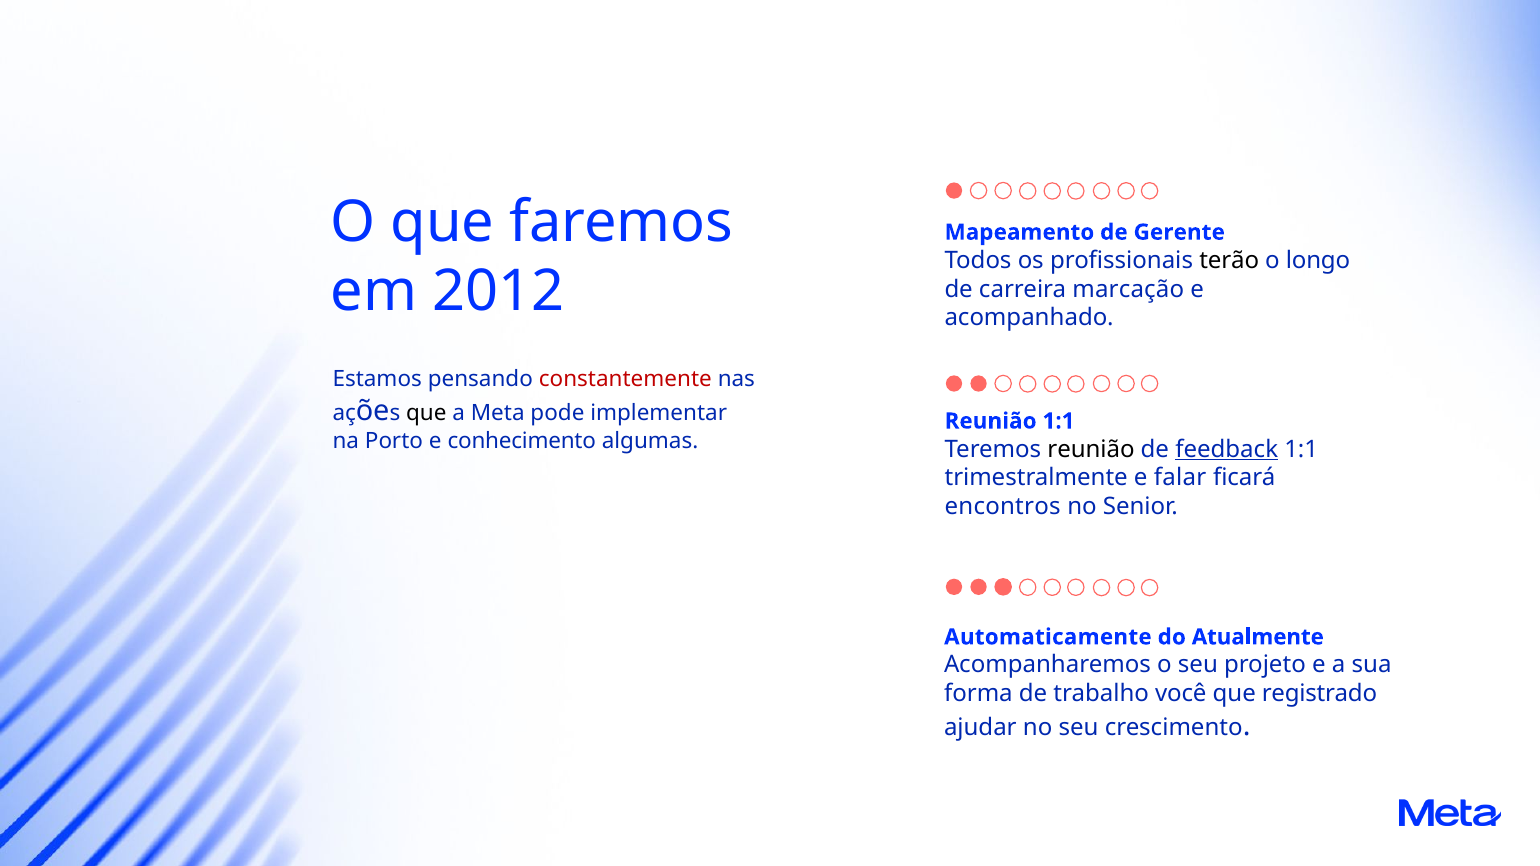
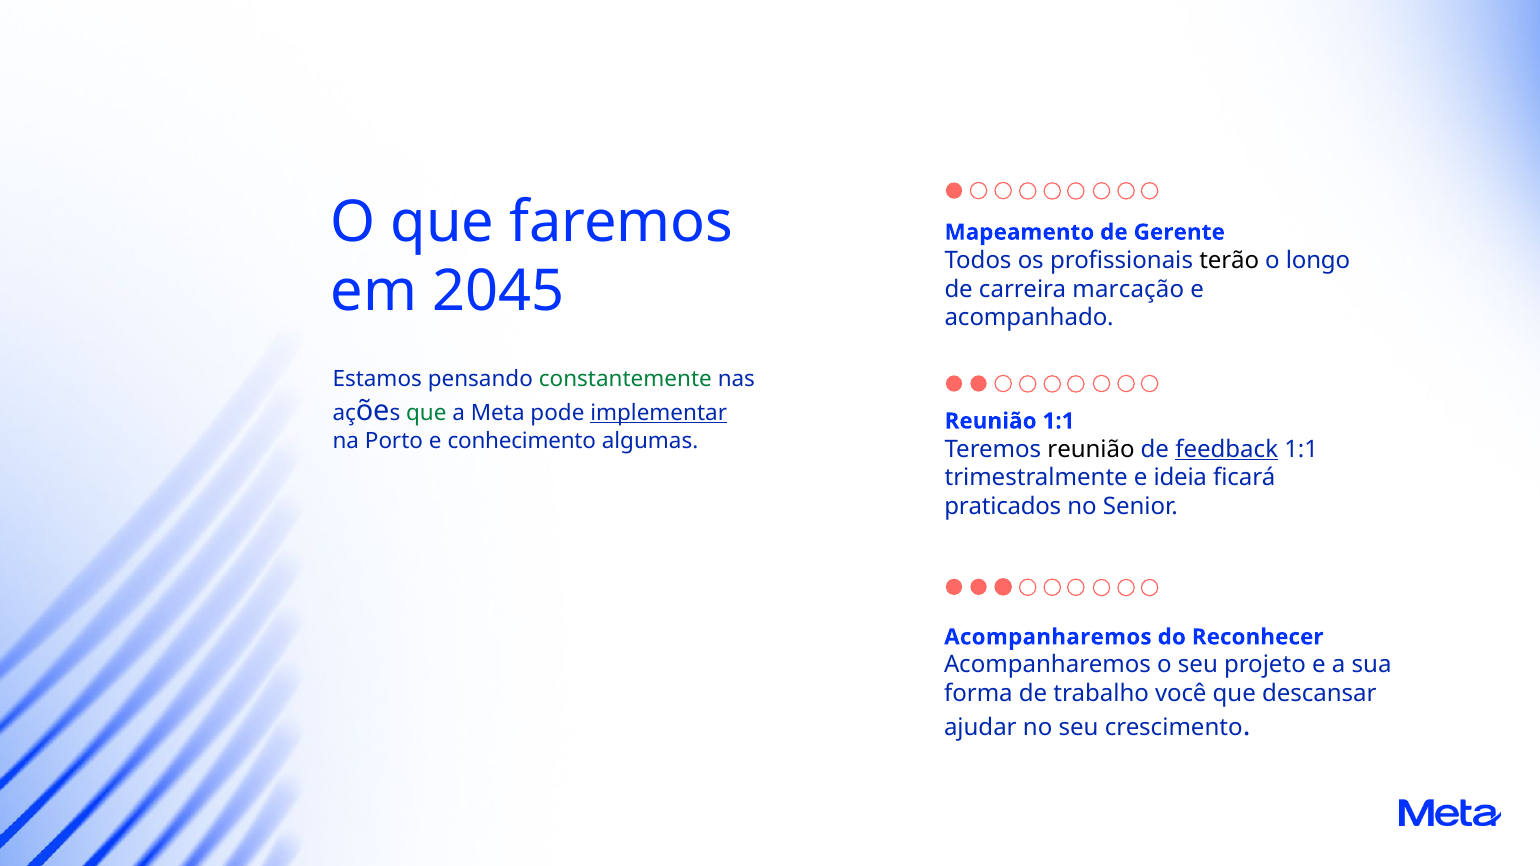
2012: 2012 -> 2045 (498, 292)
constantemente colour: red -> green (625, 380)
que colour: black -> green (426, 413)
implementar underline: none -> present (659, 413)
falar: falar -> ideia (1180, 478)
encontros: encontros -> praticados (1003, 507)
Automaticamente: Automaticamente -> Acompanharemos (1048, 637)
Atualmente: Atualmente -> Reconhecer (1258, 637)
registrado: registrado -> descansar (1319, 694)
